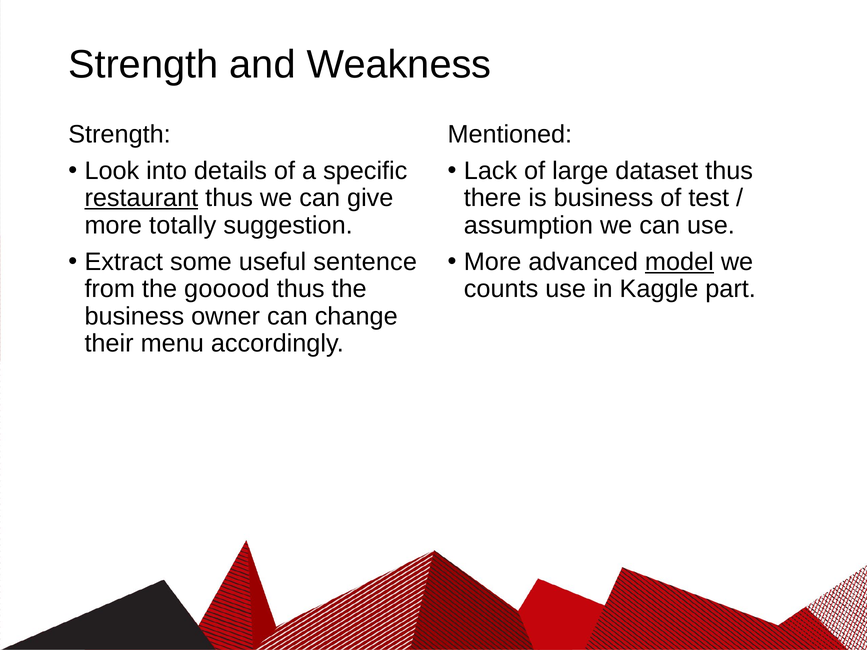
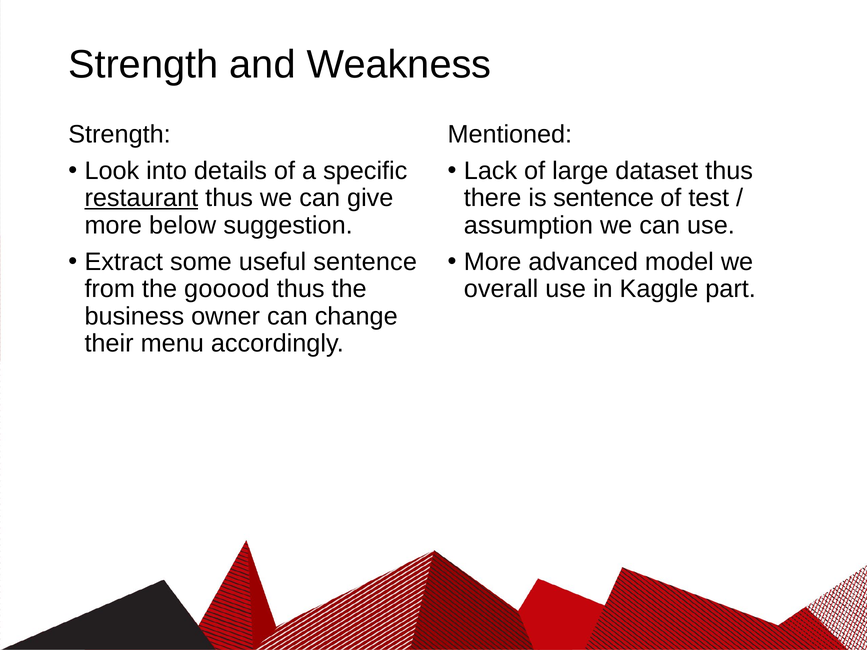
is business: business -> sentence (604, 198)
totally: totally -> below (183, 225)
model underline: present -> none (679, 262)
counts: counts -> overall (501, 289)
